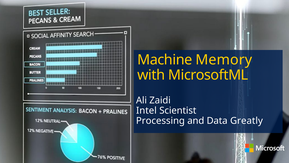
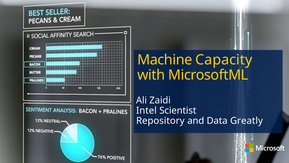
Memory: Memory -> Capacity (224, 60)
Processing: Processing -> Repository (160, 120)
